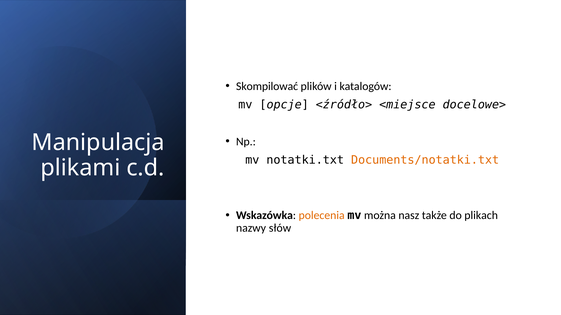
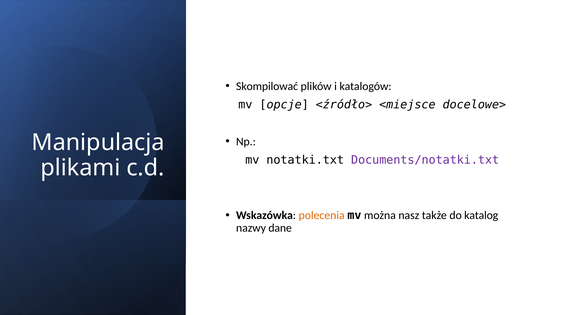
Documents/notatki.txt colour: orange -> purple (425, 160)
plikach: plikach -> katalog (481, 216)
słów: słów -> dane (280, 228)
